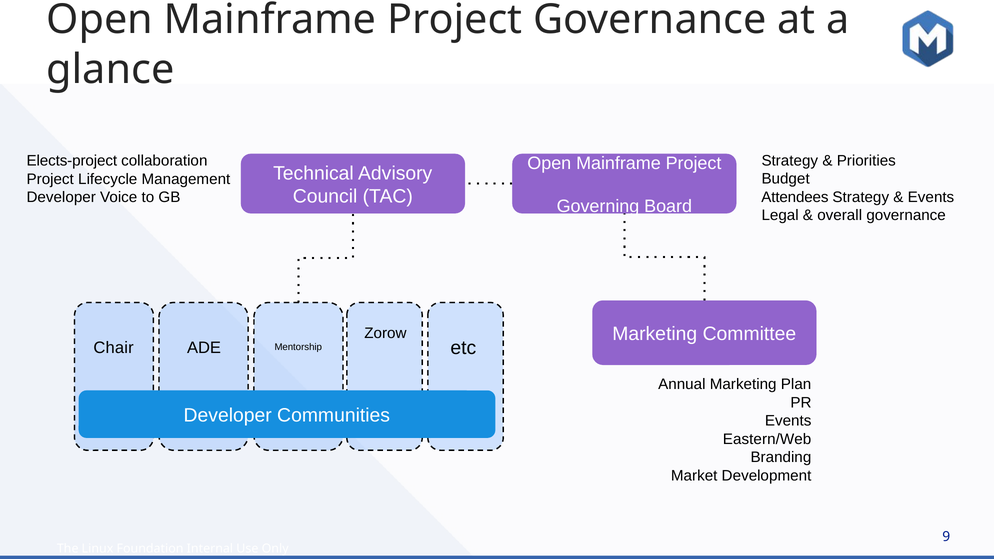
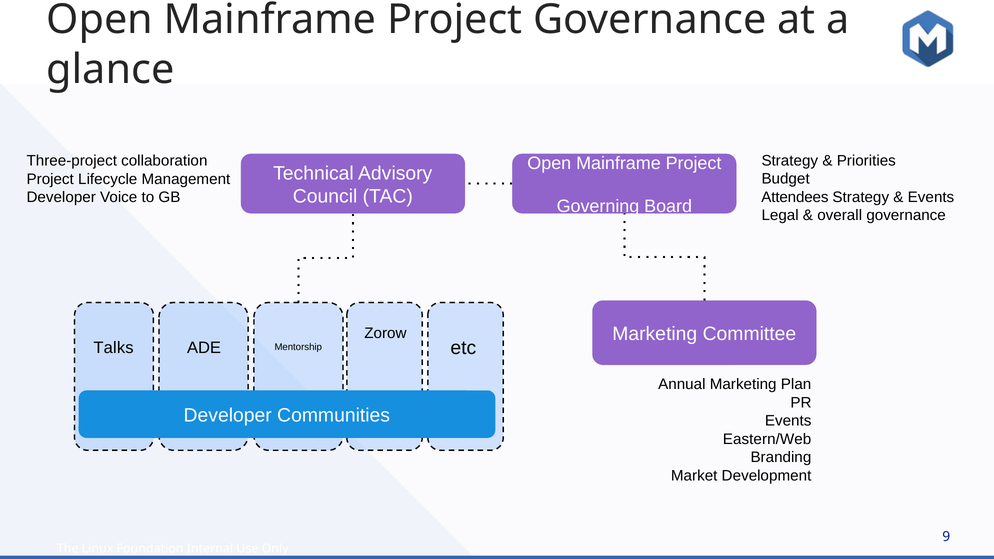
Elects-project: Elects-project -> Three-project (72, 161)
Chair: Chair -> Talks (114, 348)
